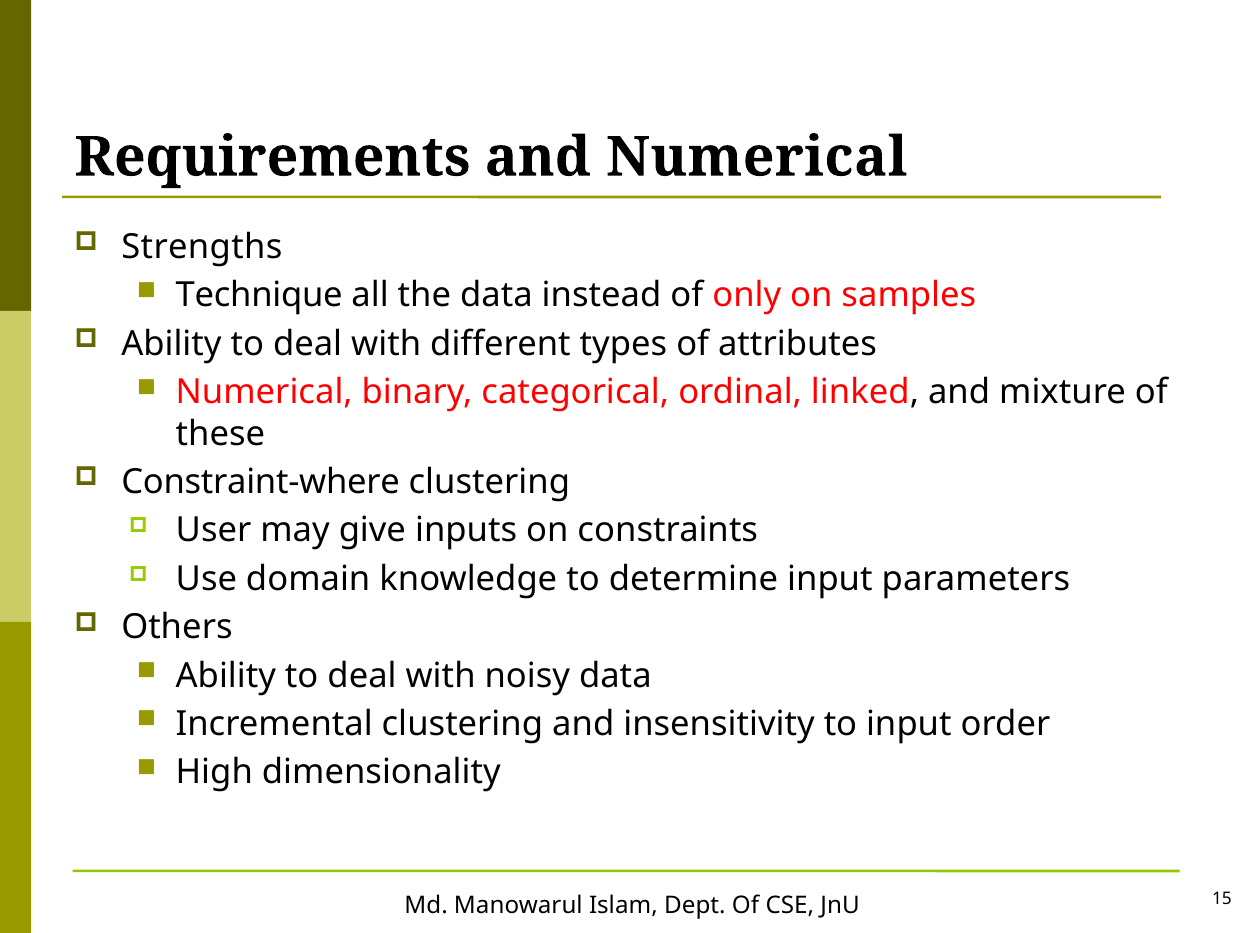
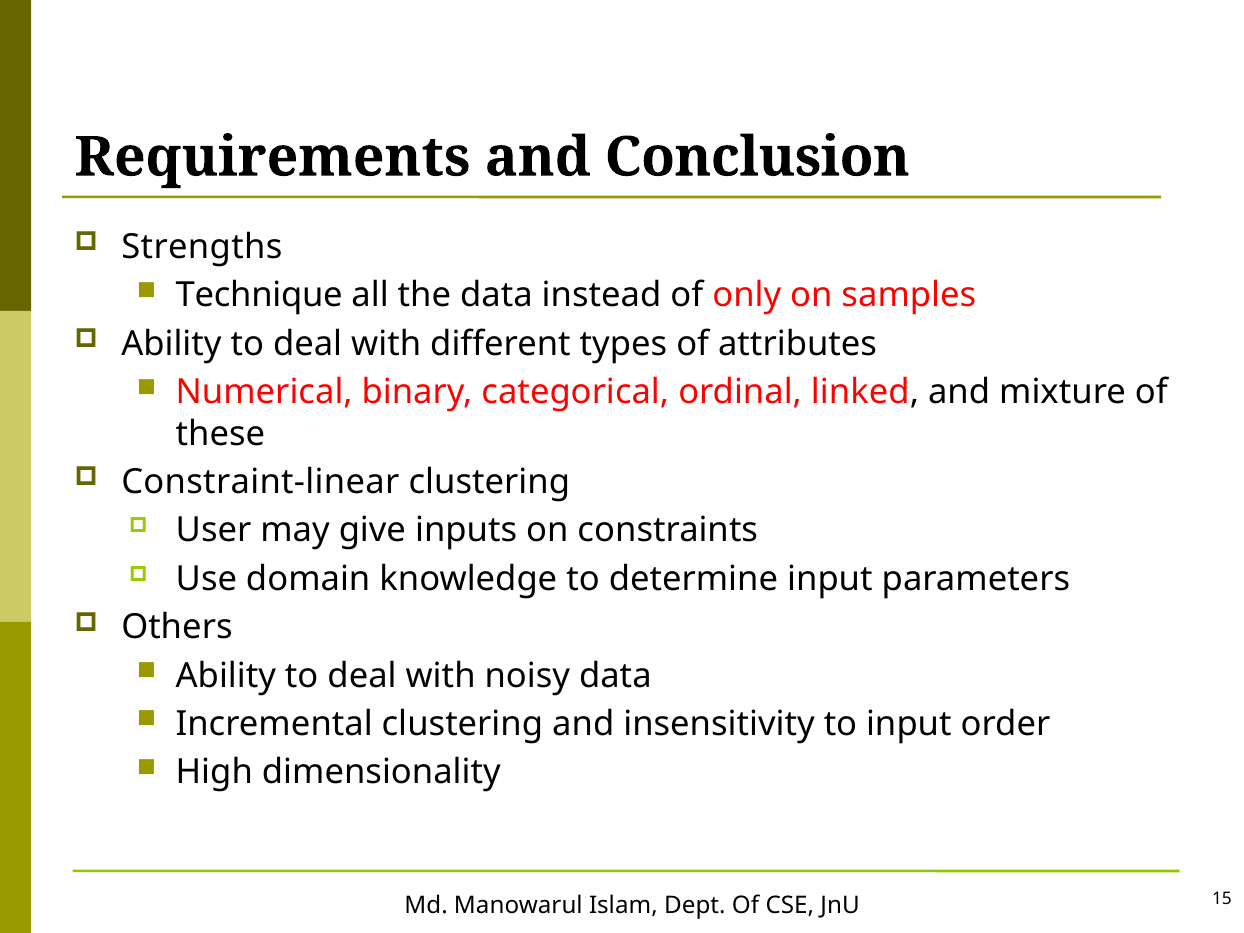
and Numerical: Numerical -> Conclusion (757, 157)
Constraint-where: Constraint-where -> Constraint-linear (260, 482)
